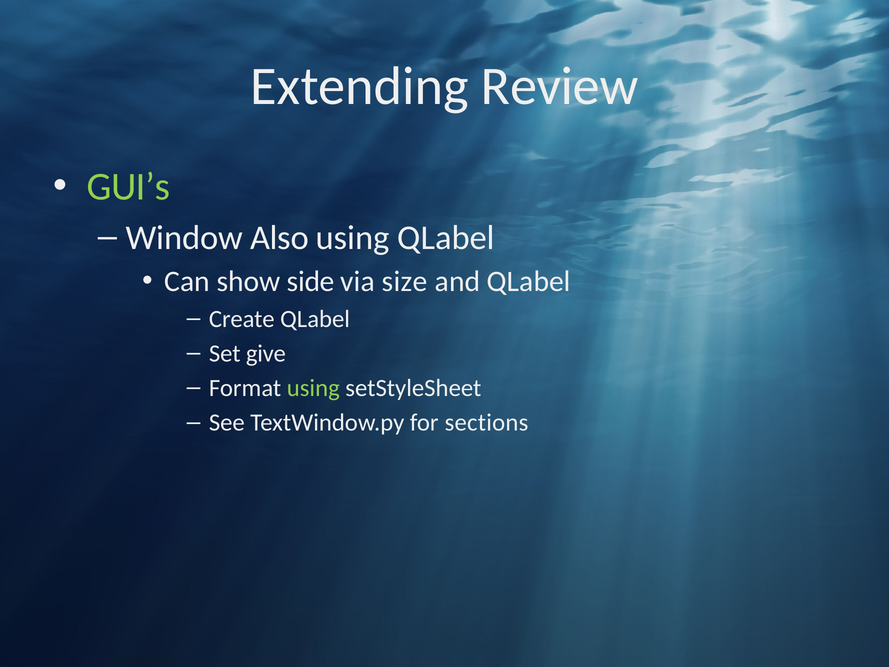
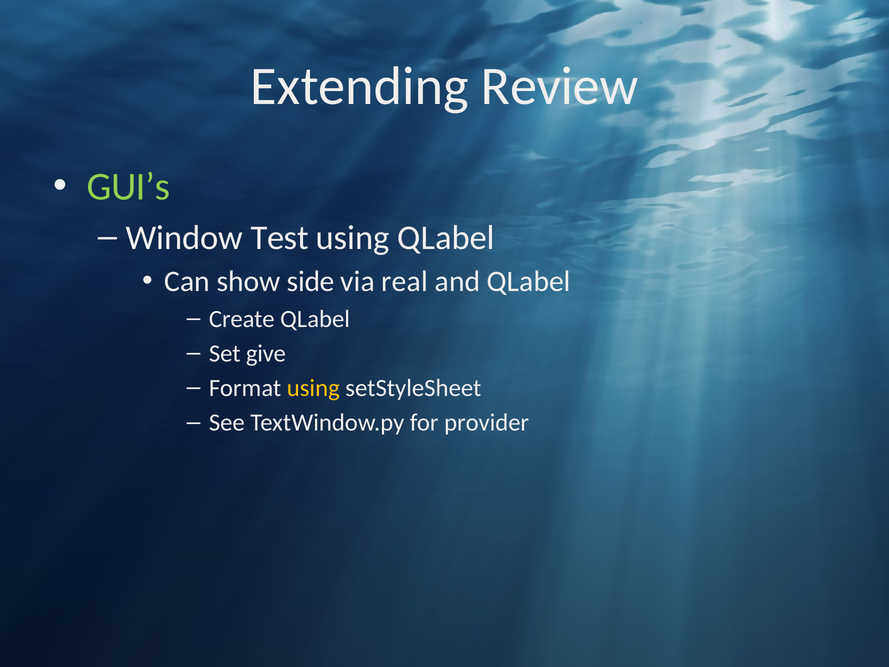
Also: Also -> Test (280, 238)
size: size -> real (405, 282)
using colour: light green -> yellow (313, 388)
sections: sections -> provider (487, 423)
